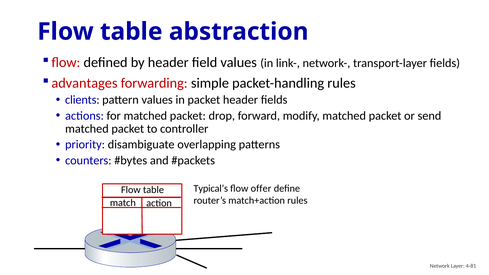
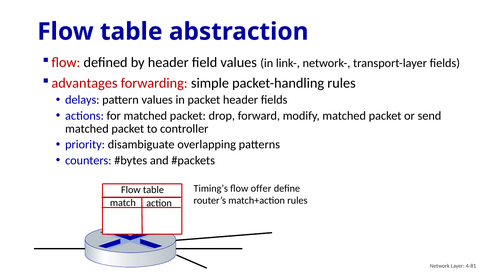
clients: clients -> delays (82, 100)
Typical’s: Typical’s -> Timing’s (211, 188)
